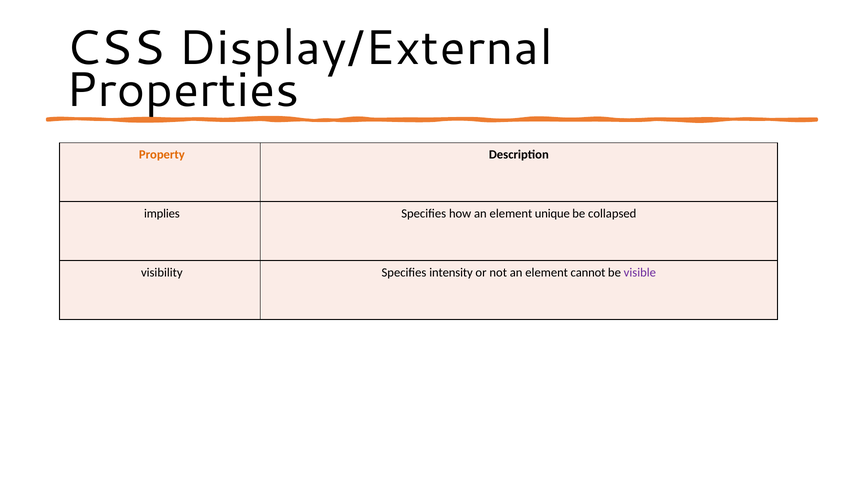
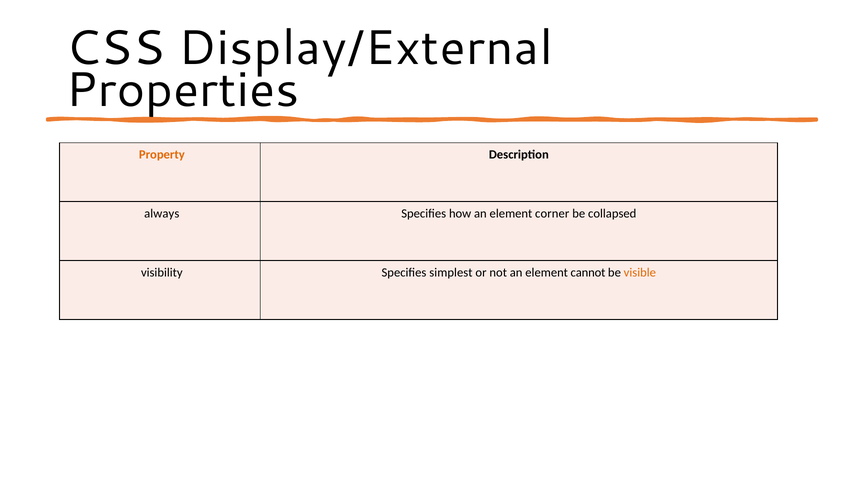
implies: implies -> always (162, 214)
unique: unique -> corner (552, 214)
intensity: intensity -> simplest (451, 272)
visible colour: purple -> orange (640, 272)
